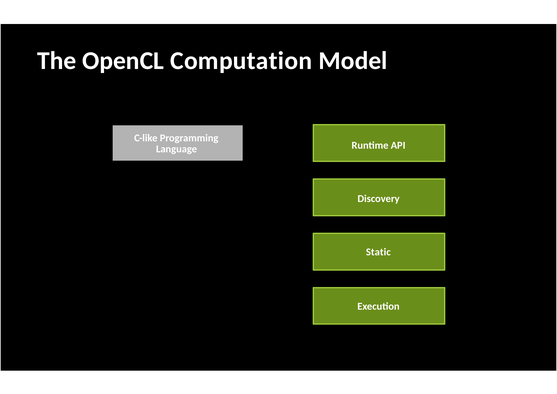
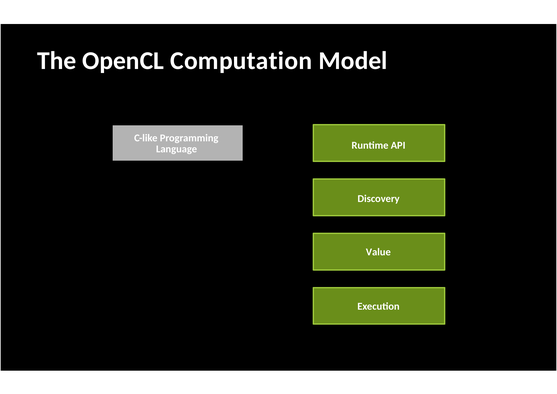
Static: Static -> Value (378, 252)
